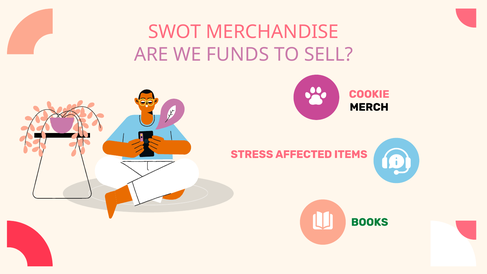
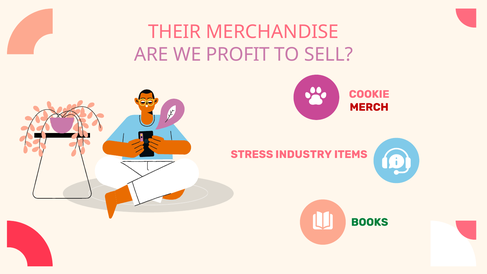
SWOT: SWOT -> THEIR (175, 32)
FUNDS: FUNDS -> PROFIT (238, 55)
MERCH colour: black -> red (369, 107)
AFFECTED: AFFECTED -> INDUSTRY (304, 154)
